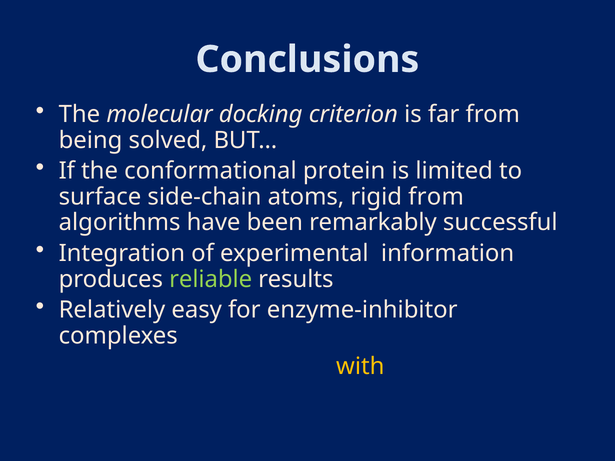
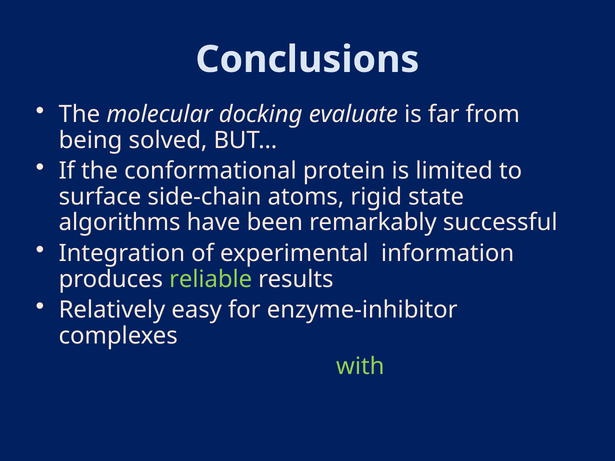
criterion: criterion -> evaluate (353, 114)
rigid from: from -> state (436, 197)
with colour: yellow -> light green (360, 367)
